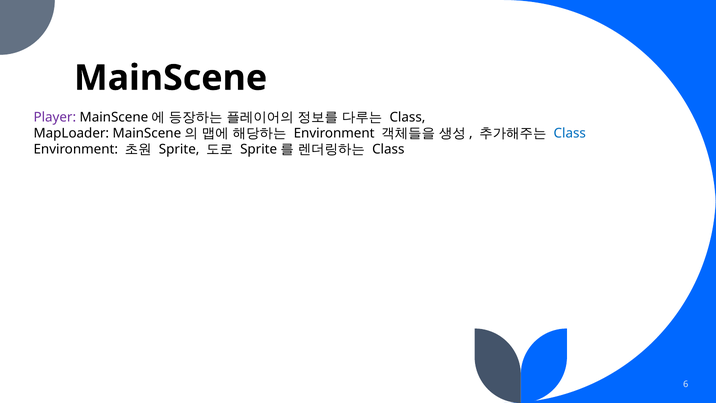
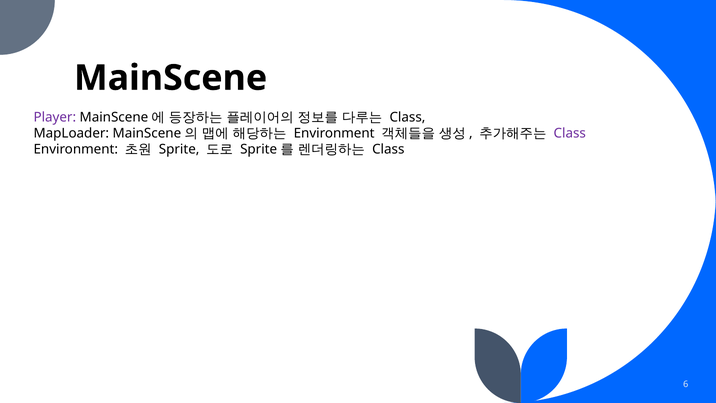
Class colour: blue -> purple (570, 133)
